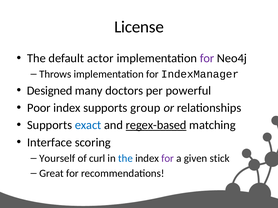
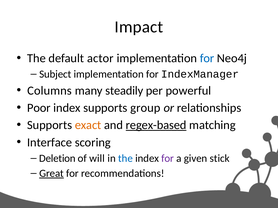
License: License -> Impact (139, 27)
for colour: purple -> blue (207, 58)
Throws: Throws -> Subject (55, 74)
Designed: Designed -> Columns (50, 91)
doctors: doctors -> steadily (124, 91)
exact colour: blue -> orange (88, 125)
Yourself: Yourself -> Deletion (57, 159)
curl: curl -> will (97, 159)
Great underline: none -> present (52, 174)
